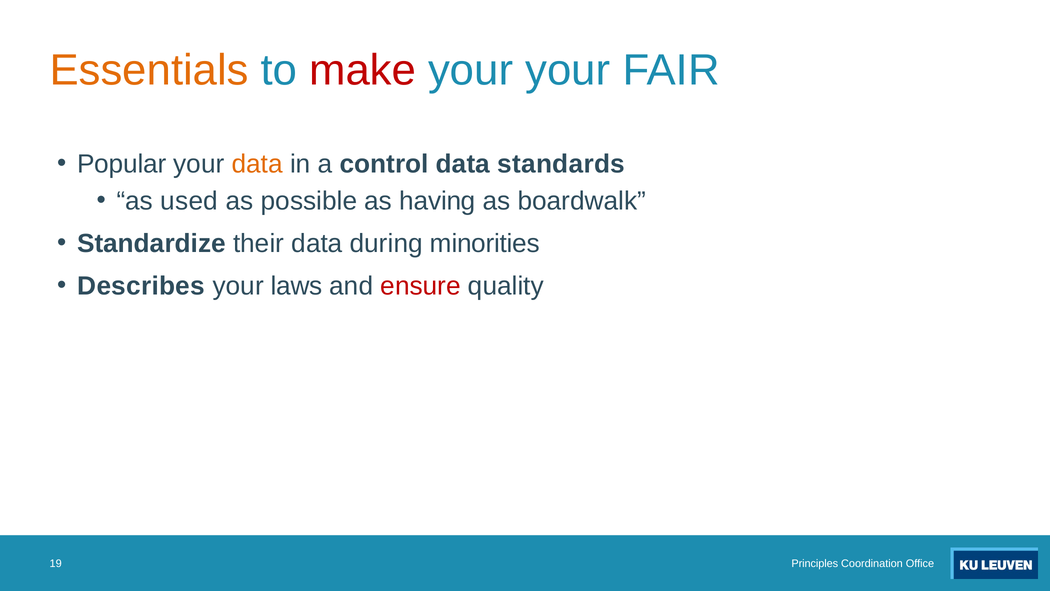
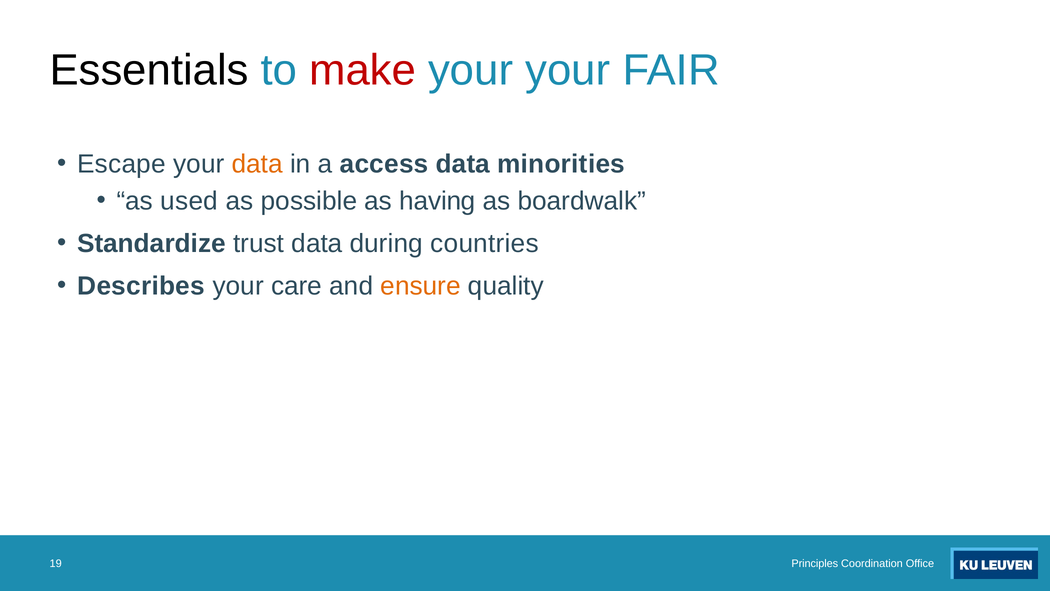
Essentials colour: orange -> black (149, 70)
Popular: Popular -> Escape (122, 164)
control: control -> access (384, 164)
standards: standards -> minorities (561, 164)
their: their -> trust (259, 244)
minorities: minorities -> countries (485, 244)
laws: laws -> care (297, 286)
ensure colour: red -> orange (421, 286)
